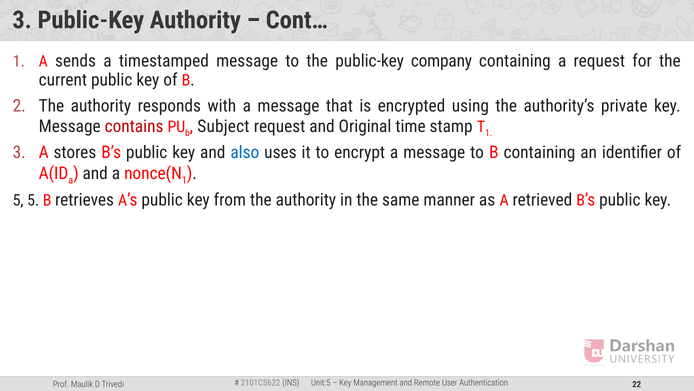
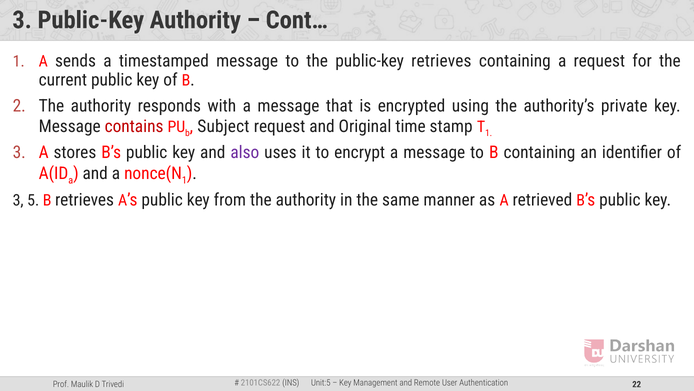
public-key company: company -> retrieves (441, 61)
also colour: blue -> purple (245, 153)
5: 5 -> 3 (18, 200)
